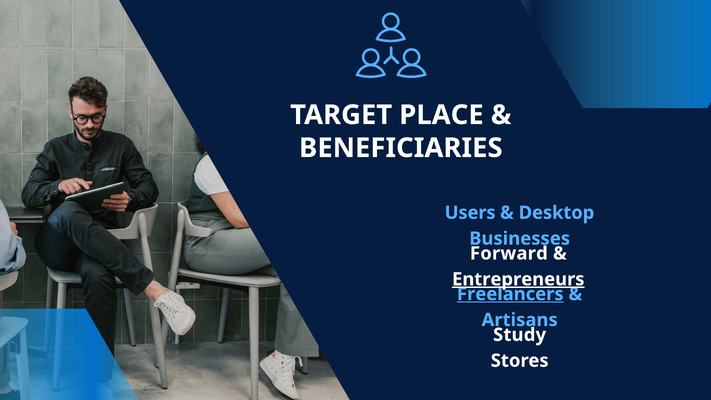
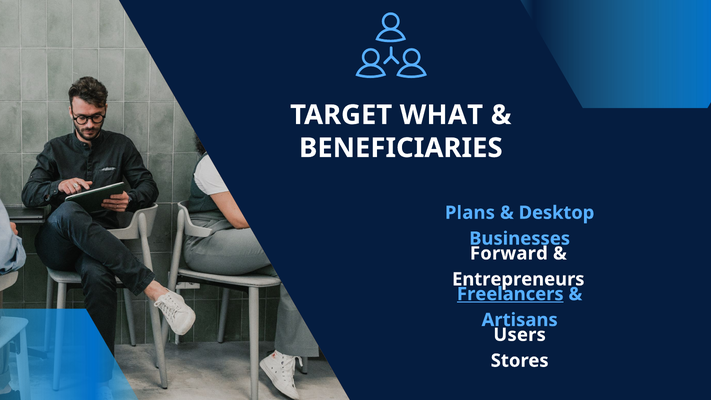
PLACE: PLACE -> WHAT (441, 115)
Users: Users -> Plans (470, 213)
Entrepreneurs underline: present -> none (518, 279)
Study: Study -> Users (520, 335)
